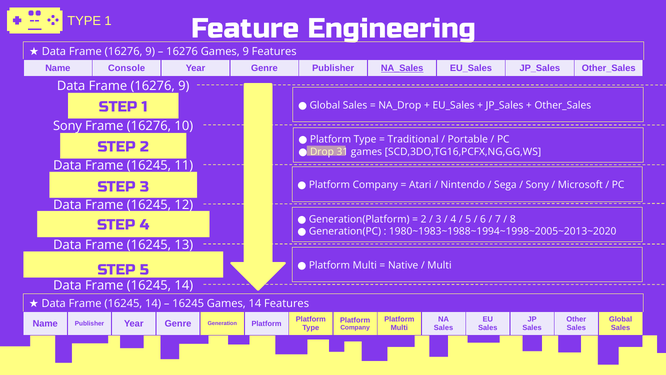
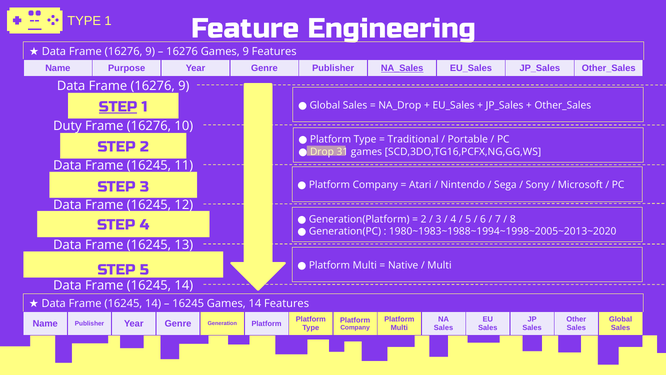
Console: Console -> Purpose (127, 68)
STEP underline: none -> present (118, 107)
Sony: Sony -> Duty (67, 126)
